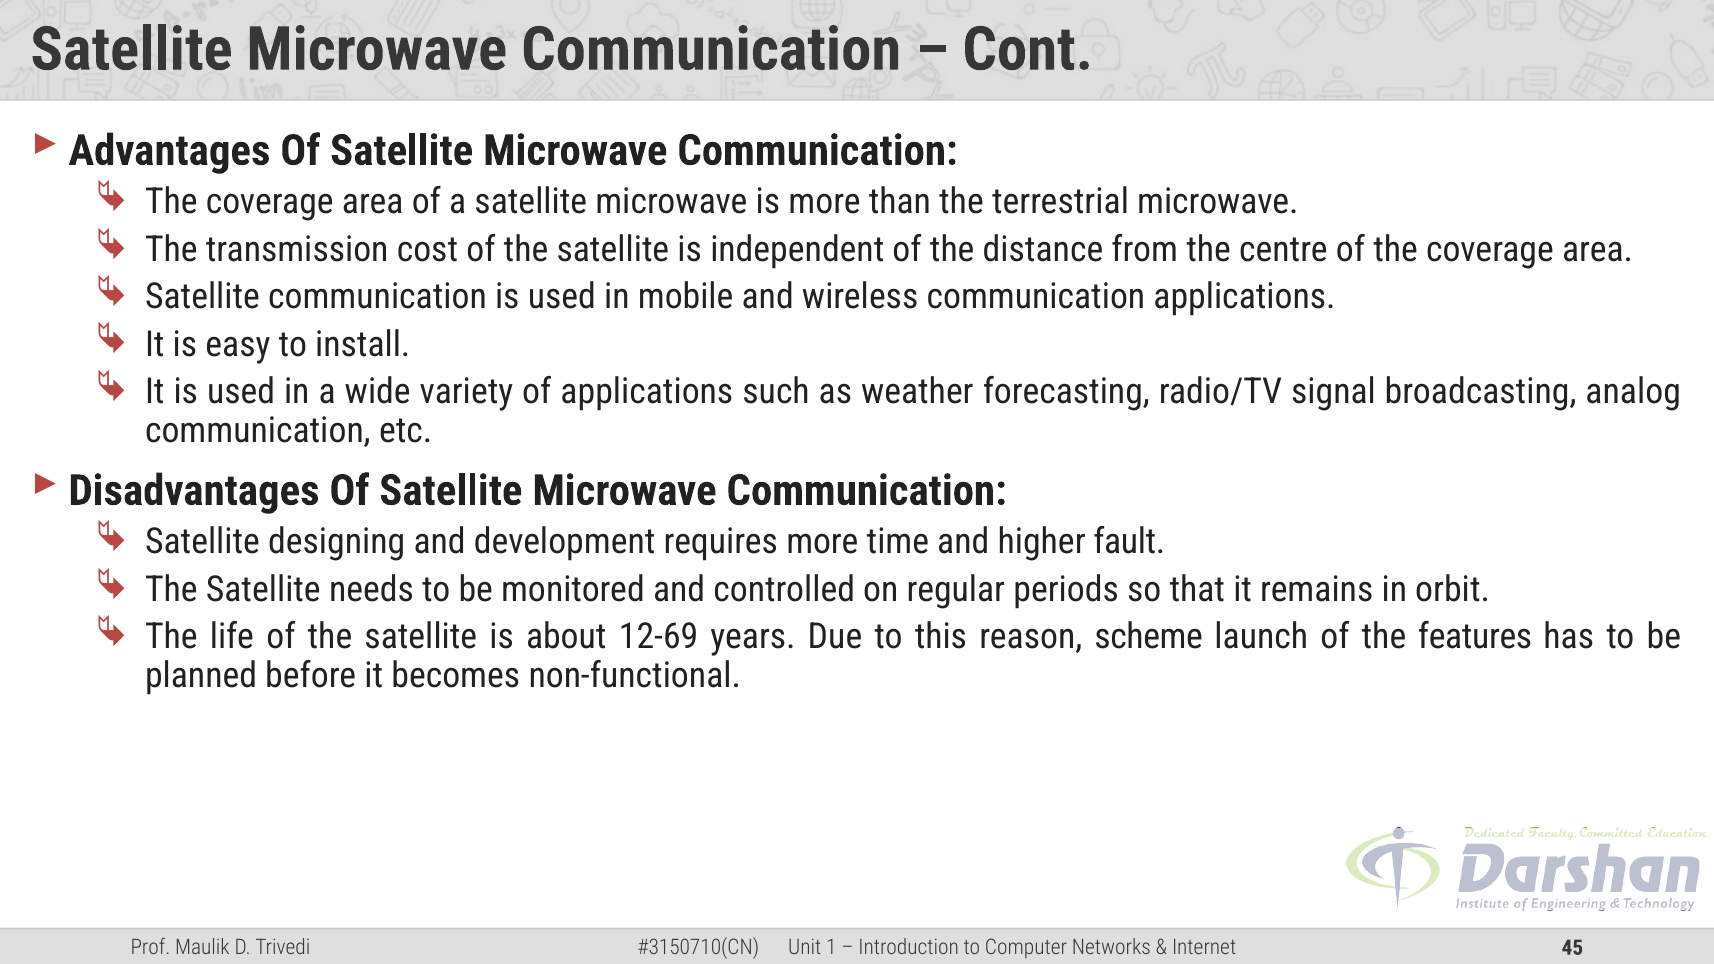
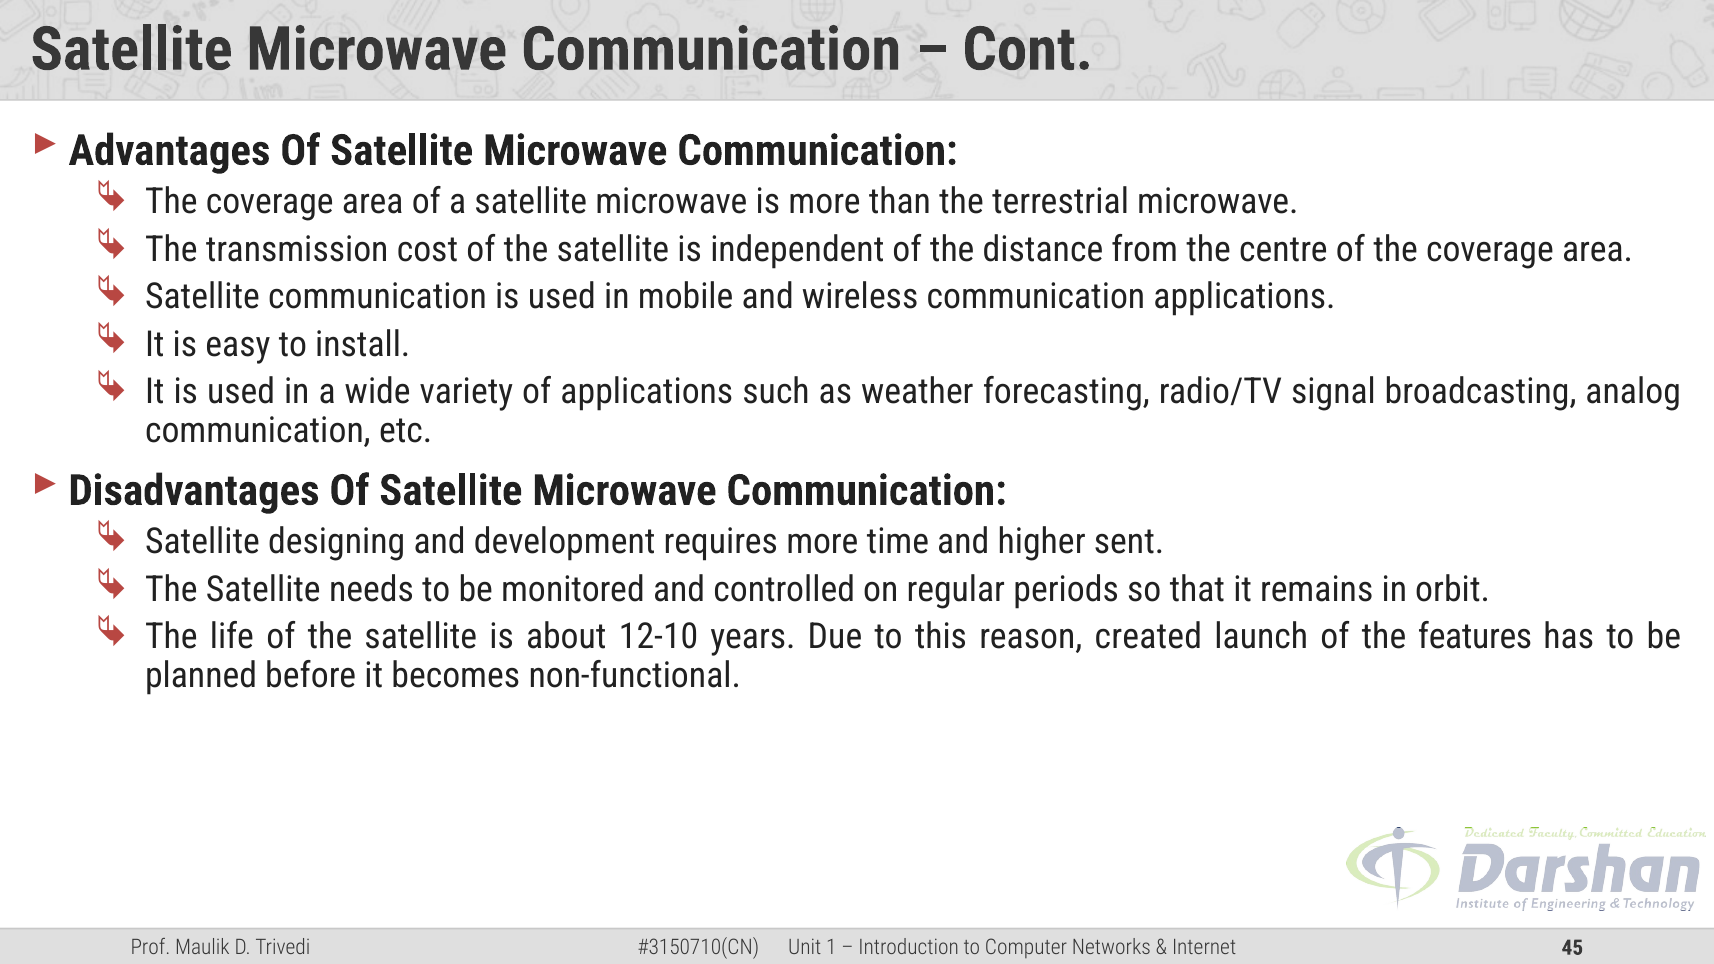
fault: fault -> sent (1129, 542)
12-69: 12-69 -> 12-10 (659, 637)
scheme: scheme -> created (1148, 637)
